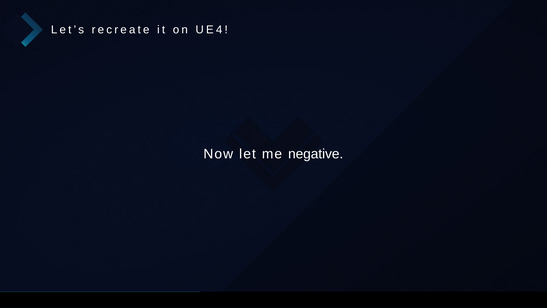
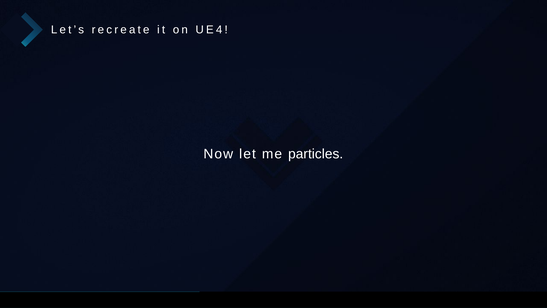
negative: negative -> particles (316, 154)
